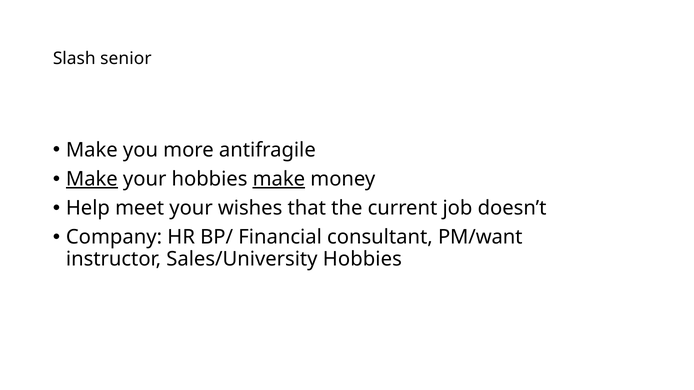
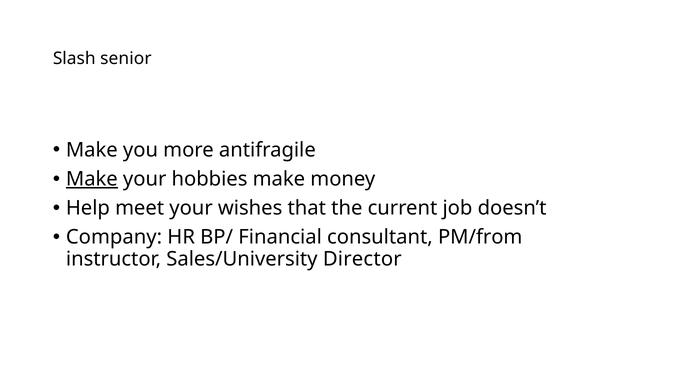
make underline: present -> none (279, 179)
PM/want: PM/want -> PM/from (480, 237)
Sales/University Hobbies: Hobbies -> Director (362, 259)
